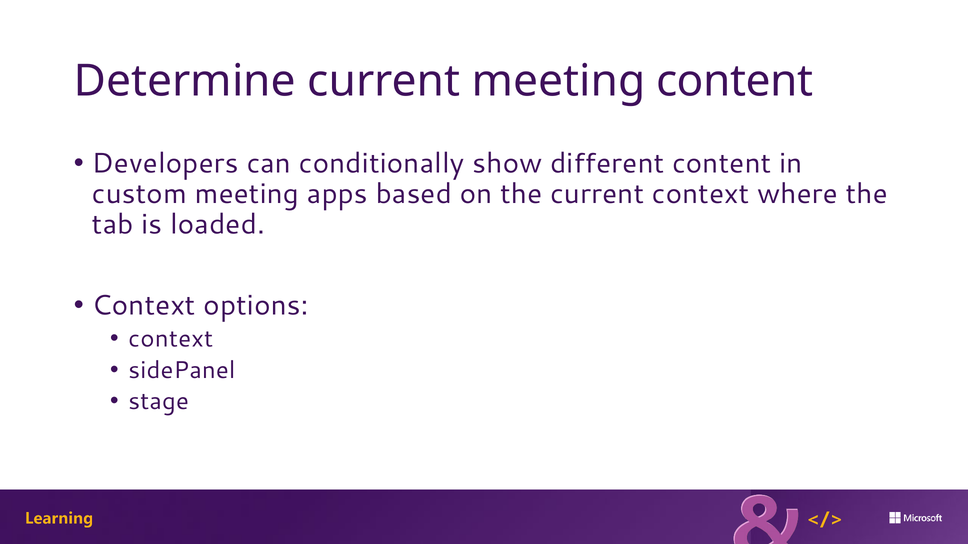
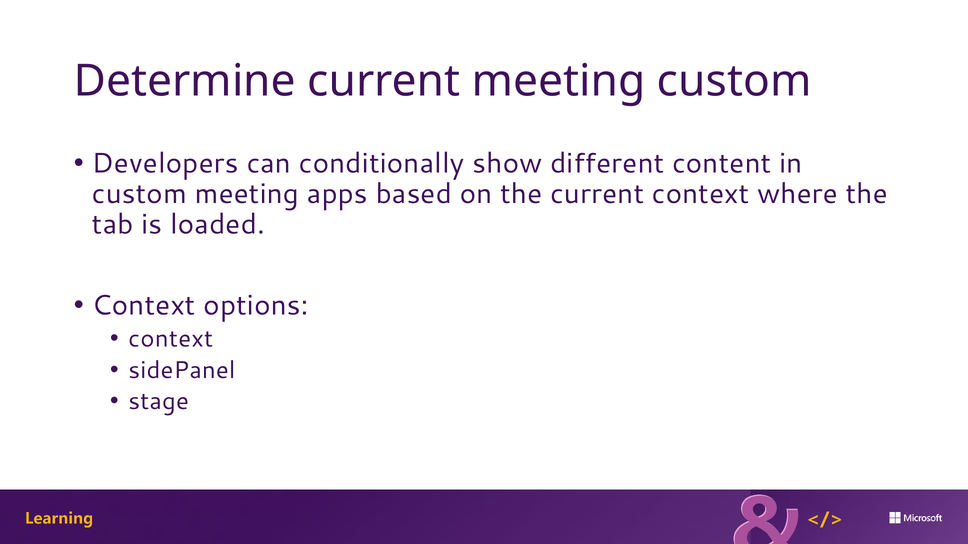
meeting content: content -> custom (734, 81)
